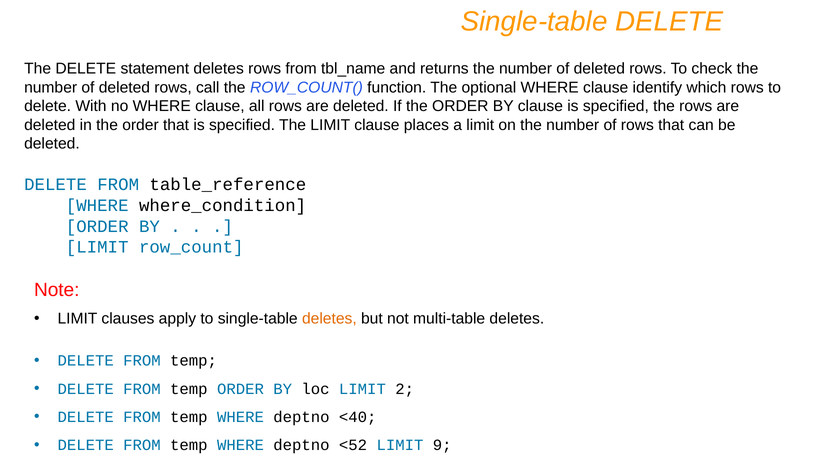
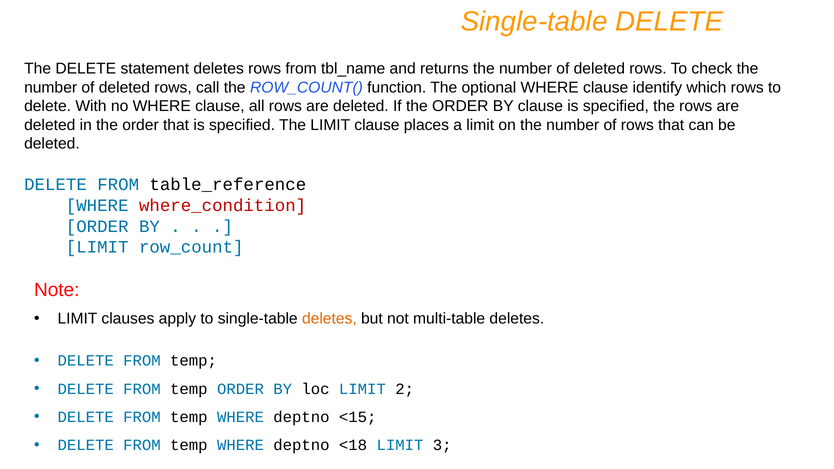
where_condition colour: black -> red (223, 205)
<40: <40 -> <15 (358, 417)
<52: <52 -> <18 (353, 445)
9: 9 -> 3 (442, 445)
